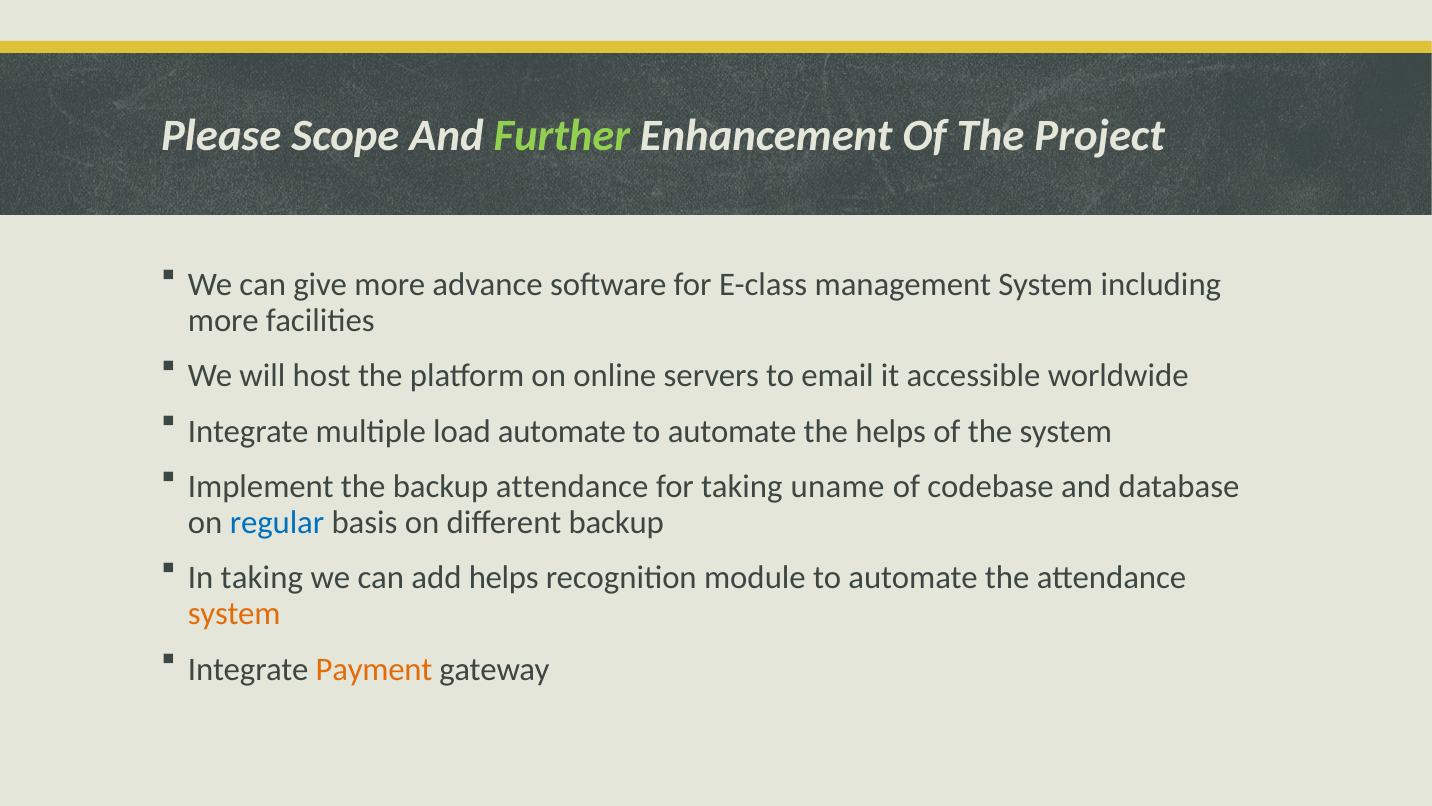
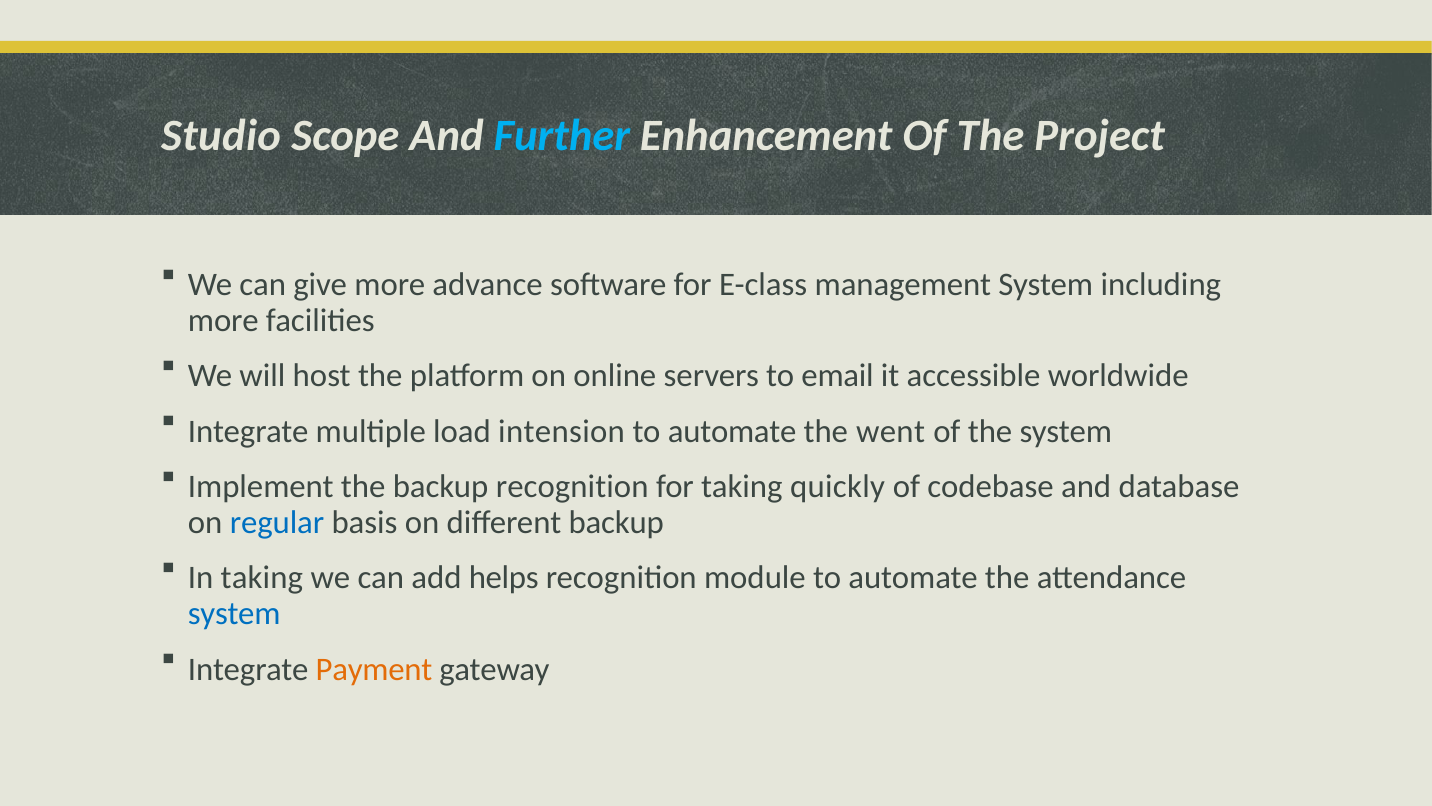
Please: Please -> Studio (221, 135)
Further colour: light green -> light blue (562, 135)
load automate: automate -> intension (562, 431)
the helps: helps -> went (891, 431)
backup attendance: attendance -> recognition (572, 487)
uname: uname -> quickly (838, 487)
system colour: orange -> blue (234, 613)
